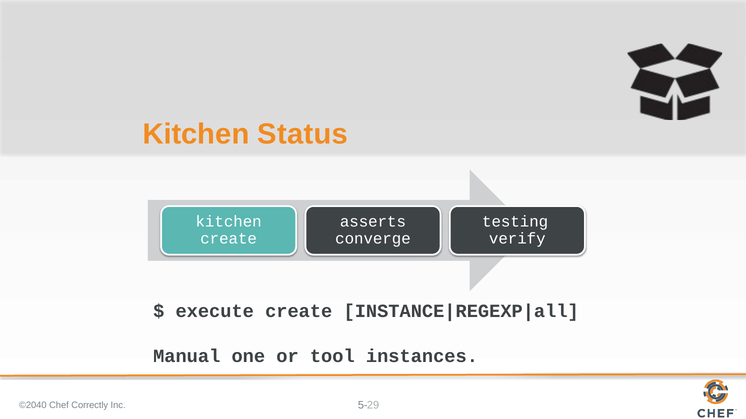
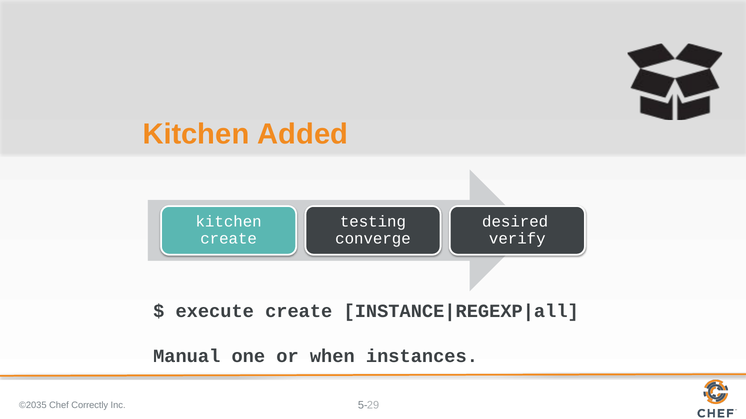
Status: Status -> Added (303, 134)
asserts: asserts -> testing (373, 222)
testing: testing -> desired (515, 222)
tool: tool -> when (332, 357)
©2040: ©2040 -> ©2035 (33, 406)
